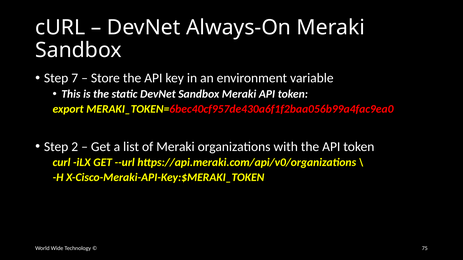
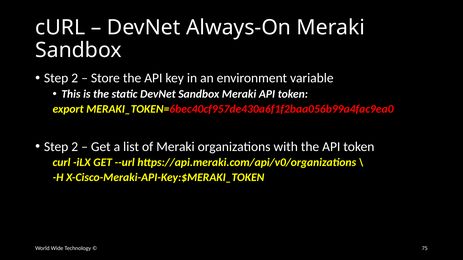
7: 7 -> 2 (75, 78)
